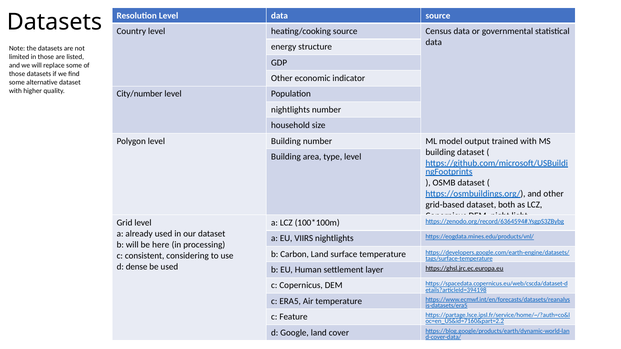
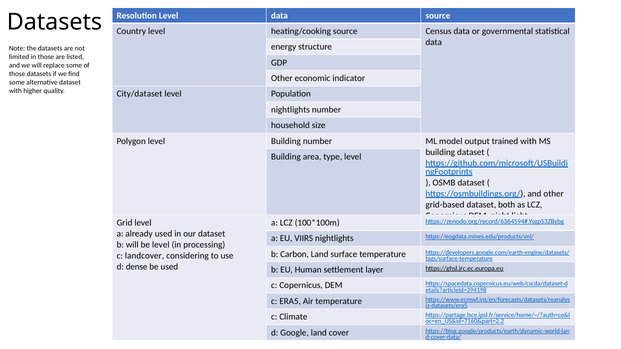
City/number: City/number -> City/dataset (140, 94)
be here: here -> level (161, 245)
consistent: consistent -> landcover (145, 256)
Feature: Feature -> Climate (293, 317)
